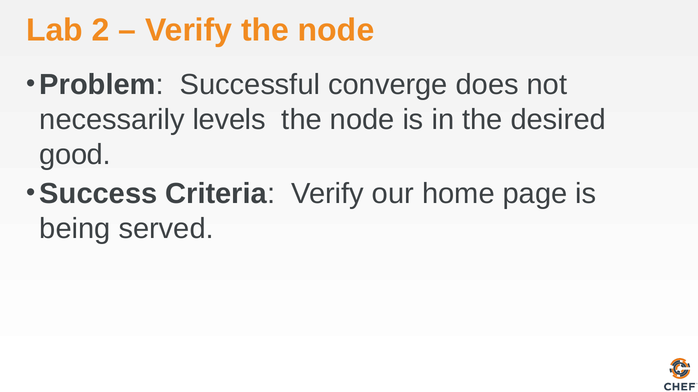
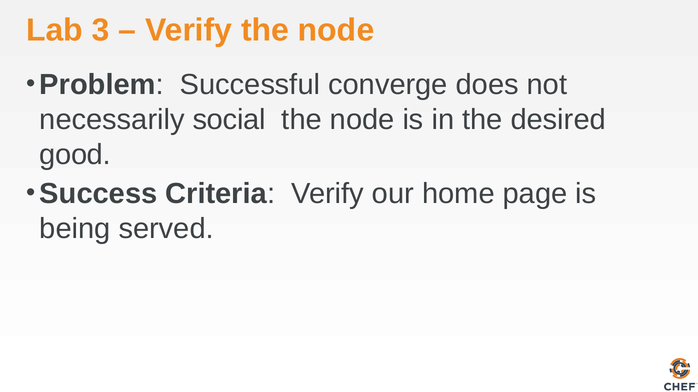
2: 2 -> 3 (101, 30)
levels: levels -> social (229, 120)
